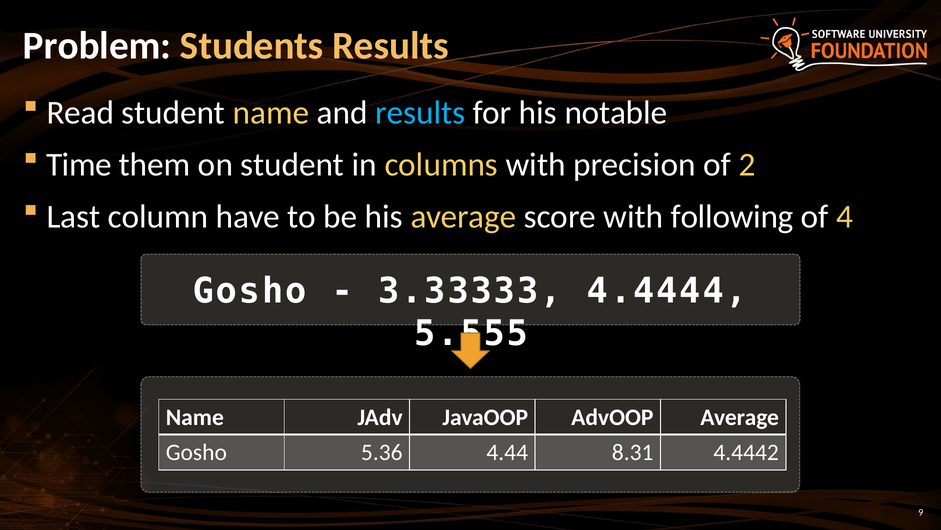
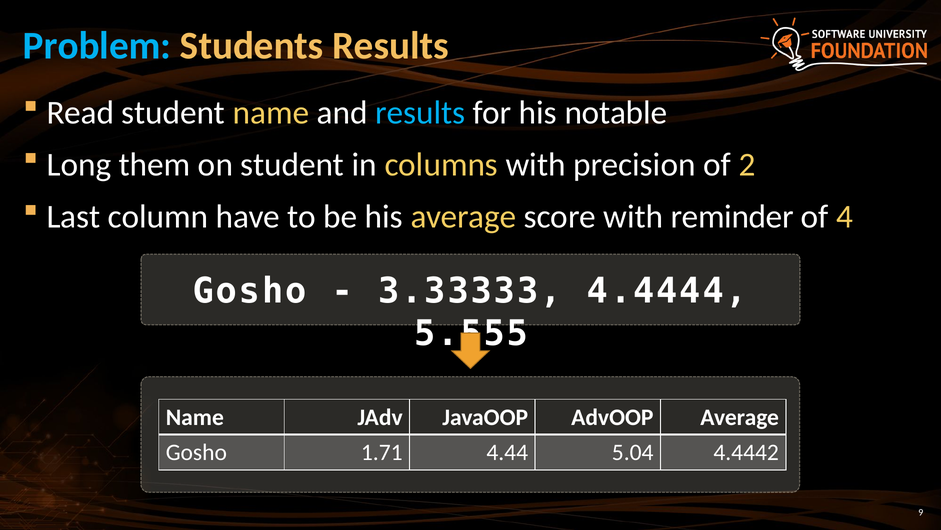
Problem colour: white -> light blue (97, 46)
Time: Time -> Long (79, 165)
following: following -> reminder (732, 216)
5.36: 5.36 -> 1.71 (382, 452)
8.31: 8.31 -> 5.04 (633, 452)
